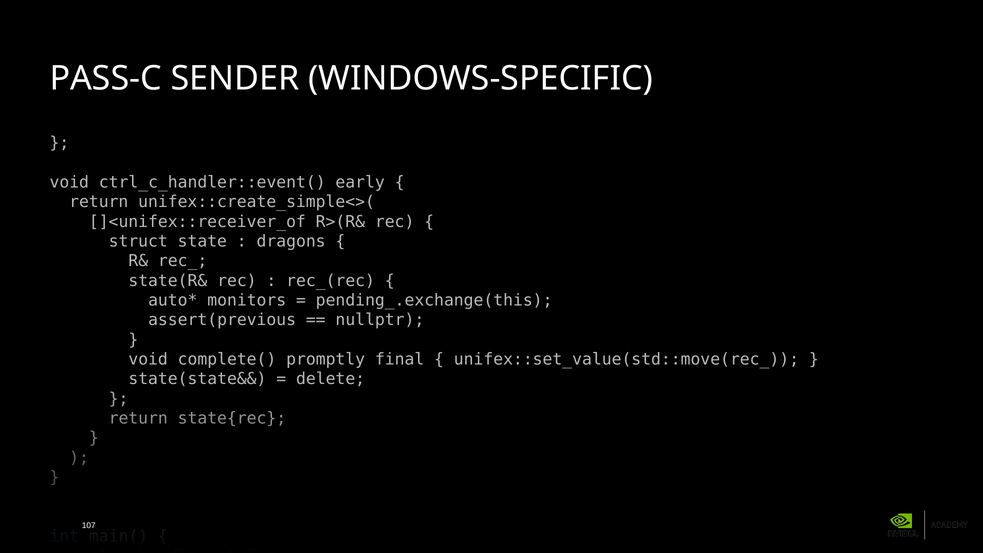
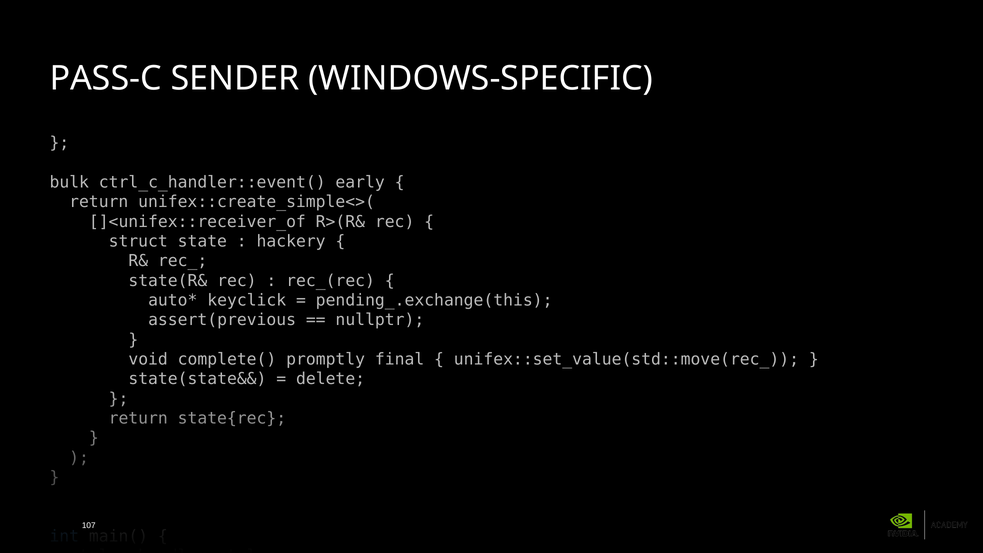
void: void -> bulk (69, 182)
dragons: dragons -> hackery (291, 241)
monitors: monitors -> keyclick (247, 300)
